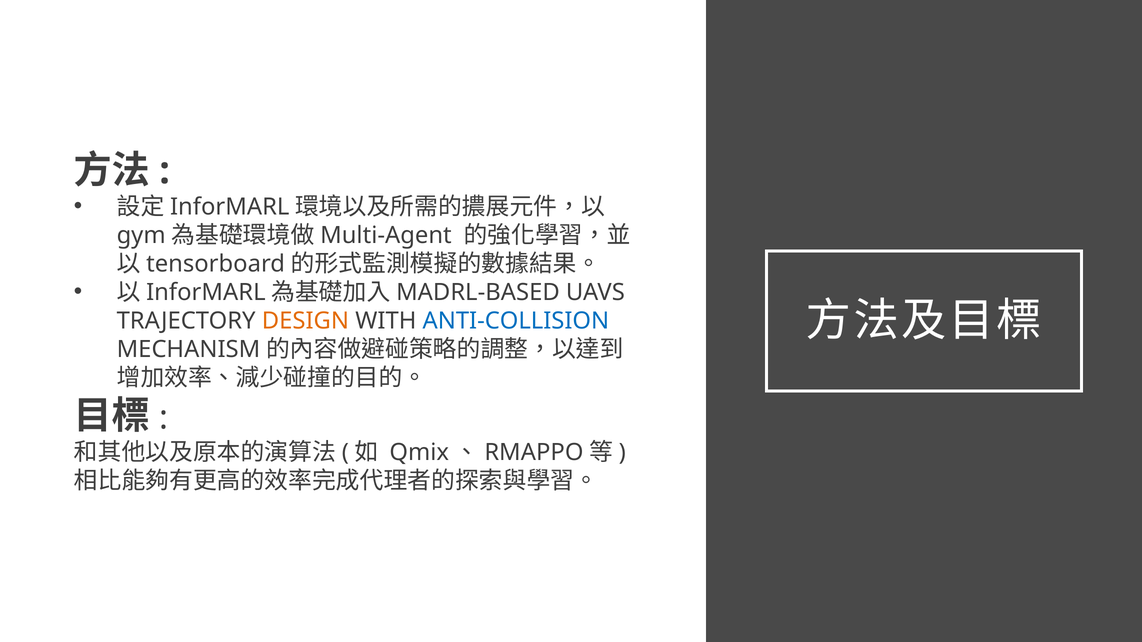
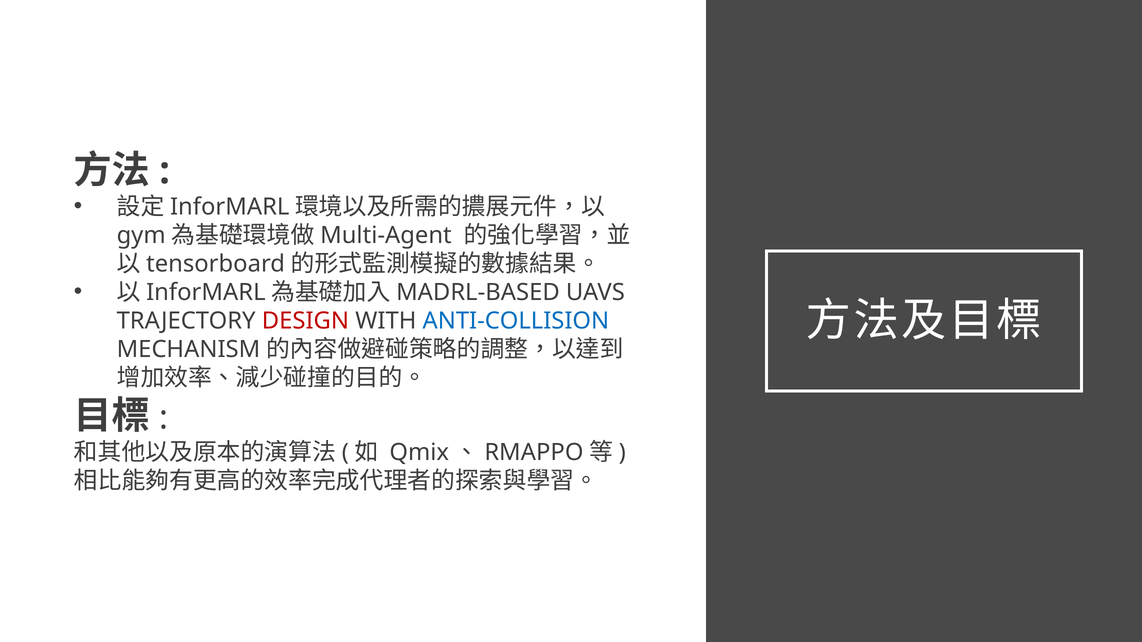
DESIGN colour: orange -> red (305, 321)
